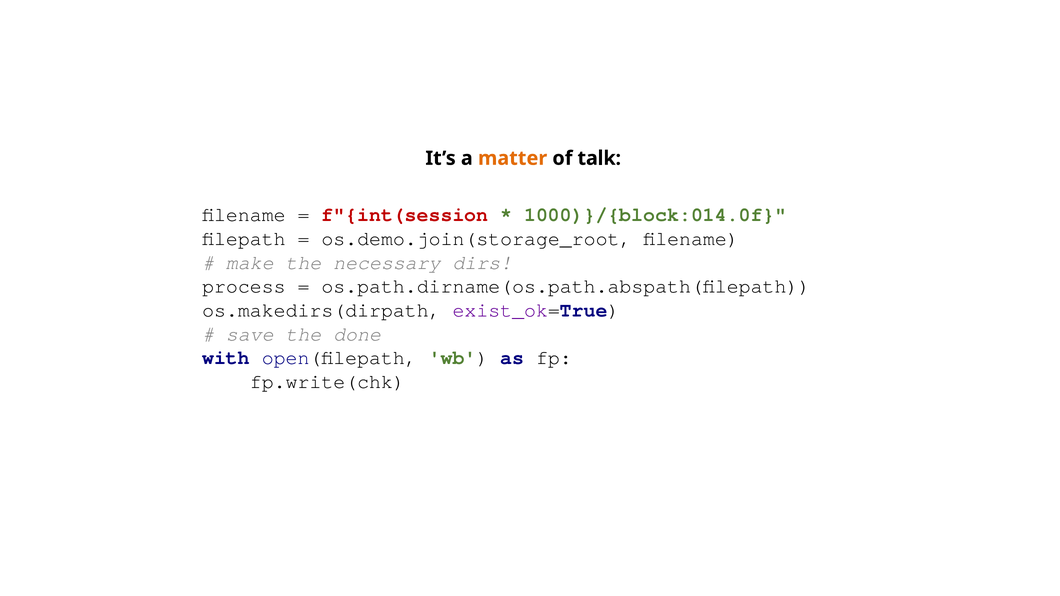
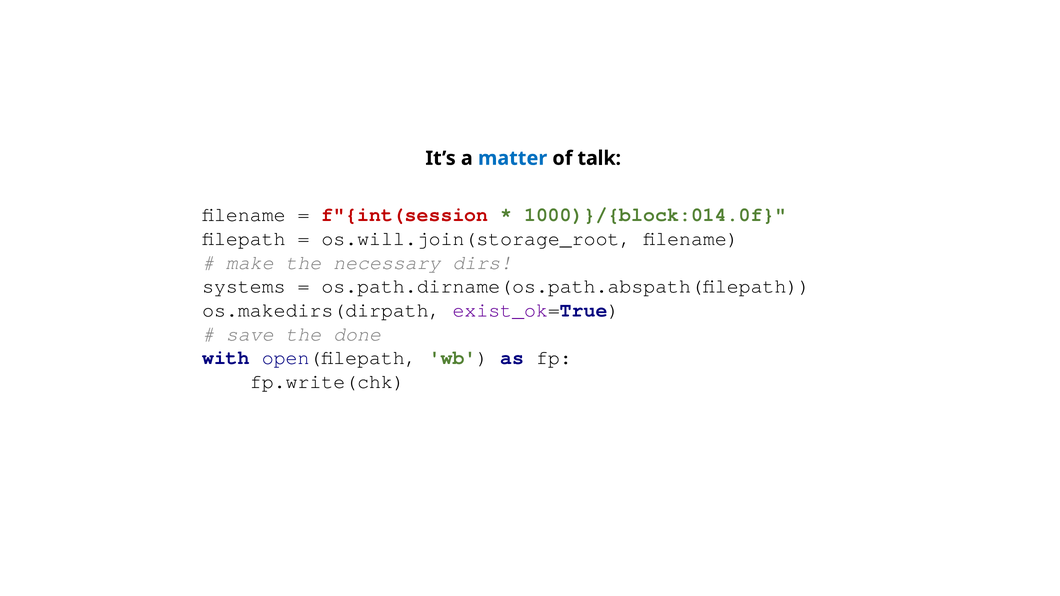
matter colour: orange -> blue (513, 158)
os.demo.join(storage_root: os.demo.join(storage_root -> os.will.join(storage_root (476, 239)
process: process -> systems (244, 287)
